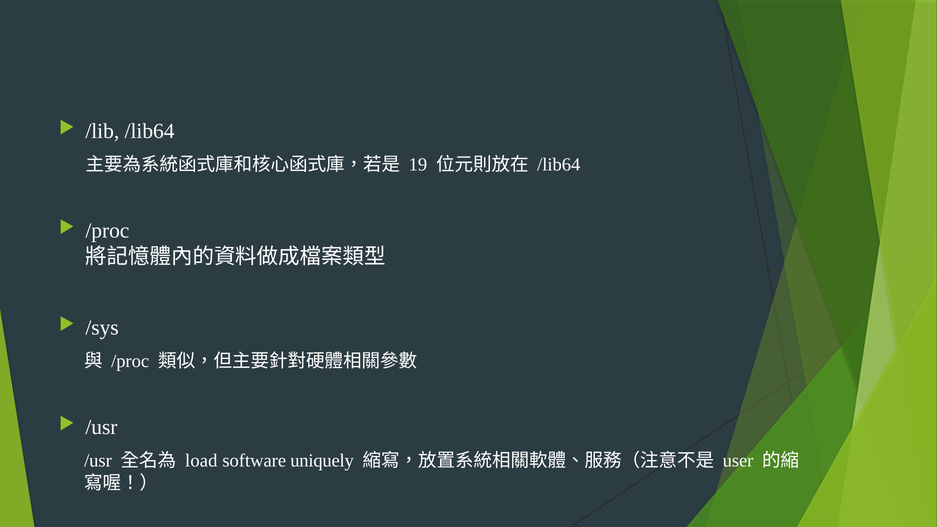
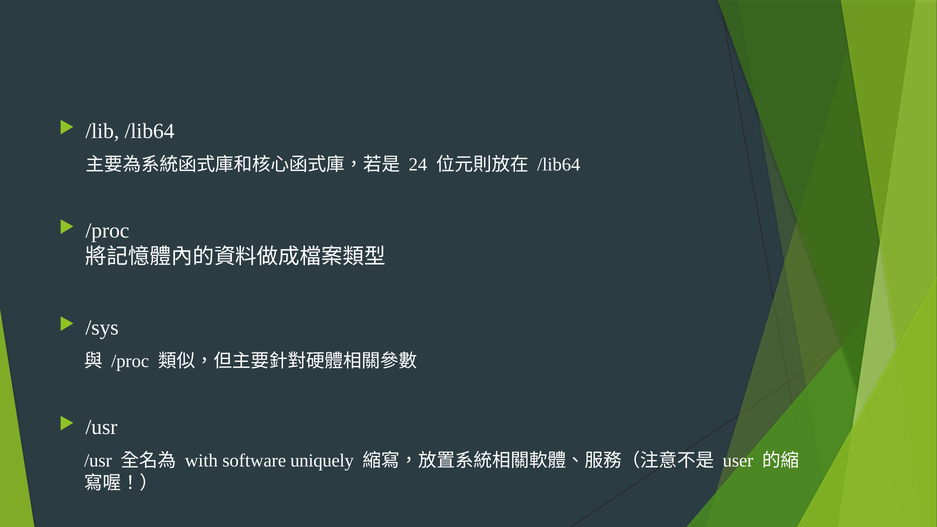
19: 19 -> 24 (418, 165)
load: load -> with (201, 461)
